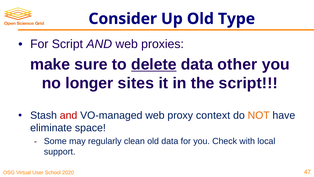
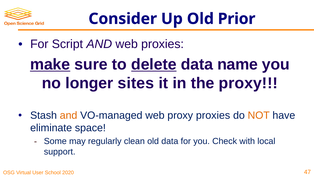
Type: Type -> Prior (237, 19)
make underline: none -> present (50, 64)
other: other -> name (238, 64)
the script: script -> proxy (248, 83)
and colour: red -> orange (69, 115)
proxy context: context -> proxies (213, 115)
